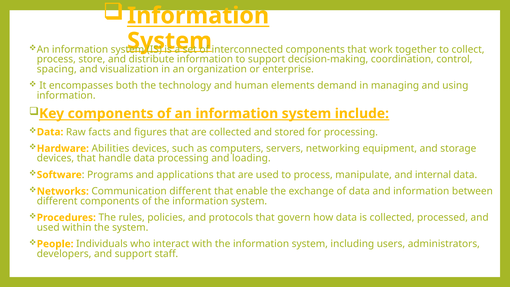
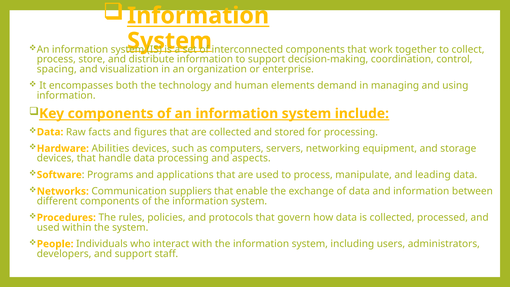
loading: loading -> aspects (251, 158)
internal: internal -> leading (433, 175)
Communication different: different -> suppliers (190, 191)
